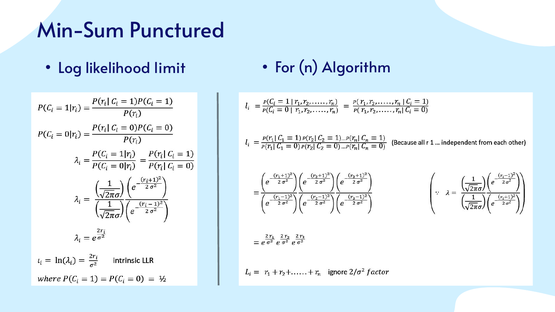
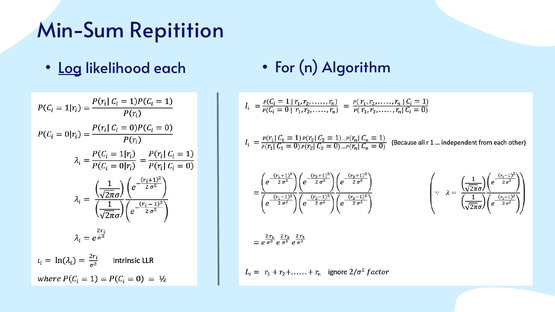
Punctured: Punctured -> Repitition (177, 30)
Log underline: none -> present (70, 68)
limit: limit -> each (170, 68)
